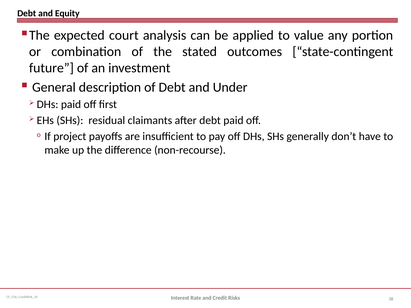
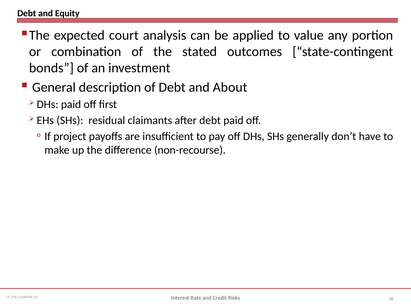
future: future -> bonds (51, 68)
Under: Under -> About (230, 87)
